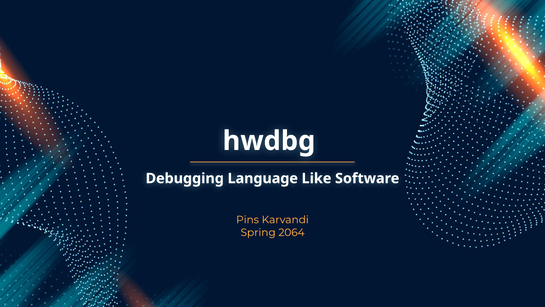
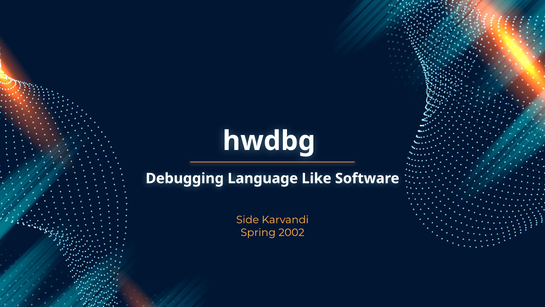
Pins: Pins -> Side (248, 219)
2064: 2064 -> 2002 (291, 232)
